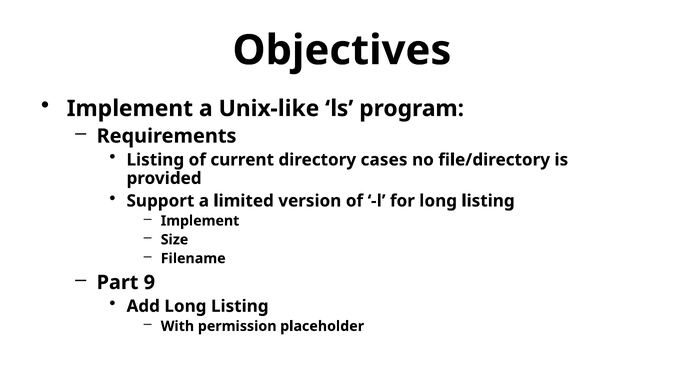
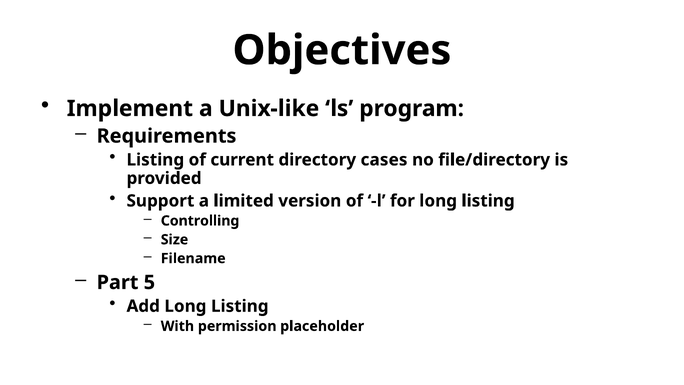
Implement: Implement -> Controlling (200, 221)
9: 9 -> 5 (149, 282)
